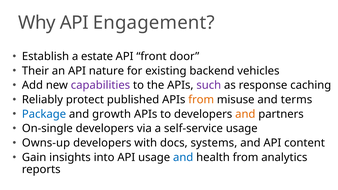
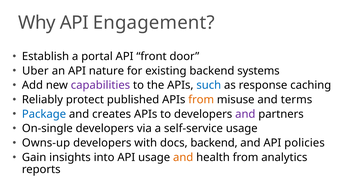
estate: estate -> portal (97, 56)
Their: Their -> Uber (35, 71)
vehicles: vehicles -> systems (258, 71)
such colour: purple -> blue (209, 85)
growth: growth -> creates (112, 114)
and colour: orange -> purple (245, 114)
docs systems: systems -> backend (214, 143)
content: content -> policies (305, 143)
and colour: blue -> orange (183, 157)
